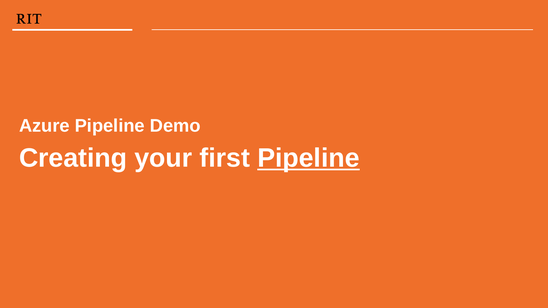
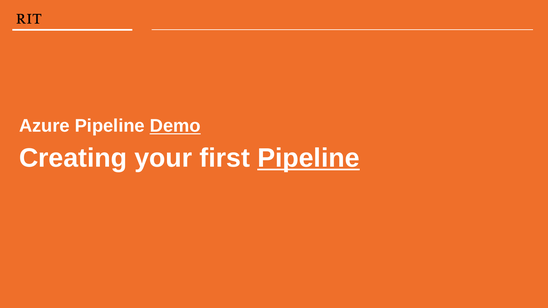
Demo underline: none -> present (175, 126)
